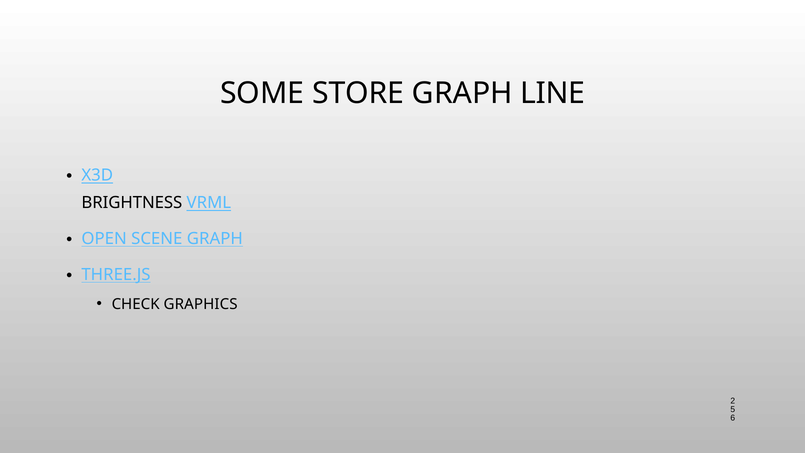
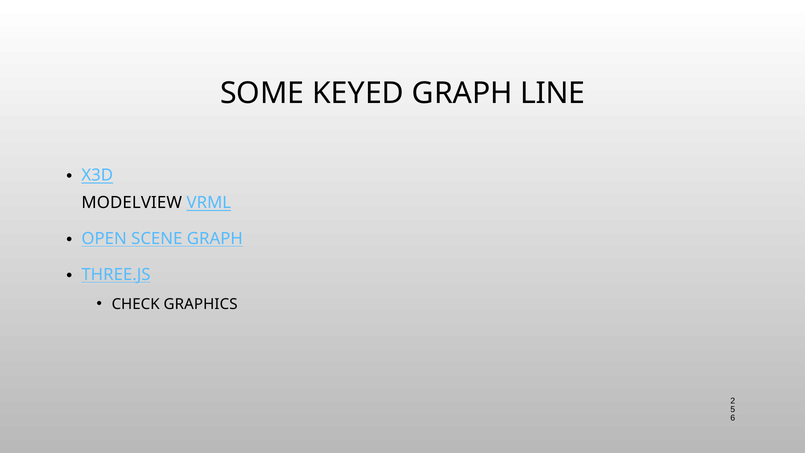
STORE: STORE -> KEYED (358, 93)
BRIGHTNESS: BRIGHTNESS -> MODELVIEW (132, 203)
